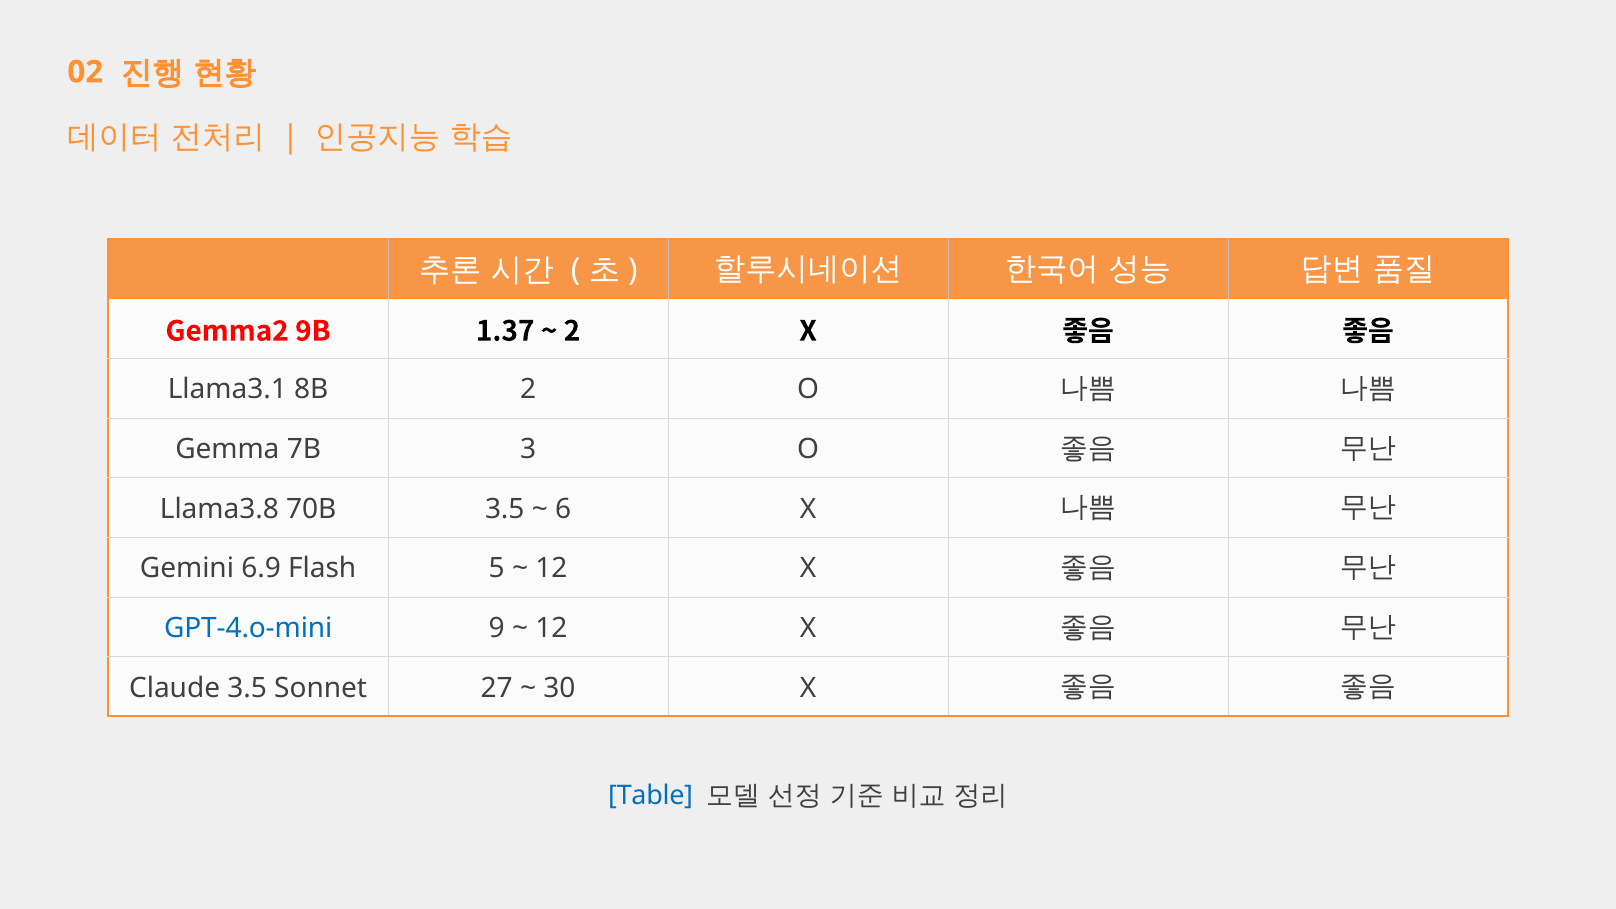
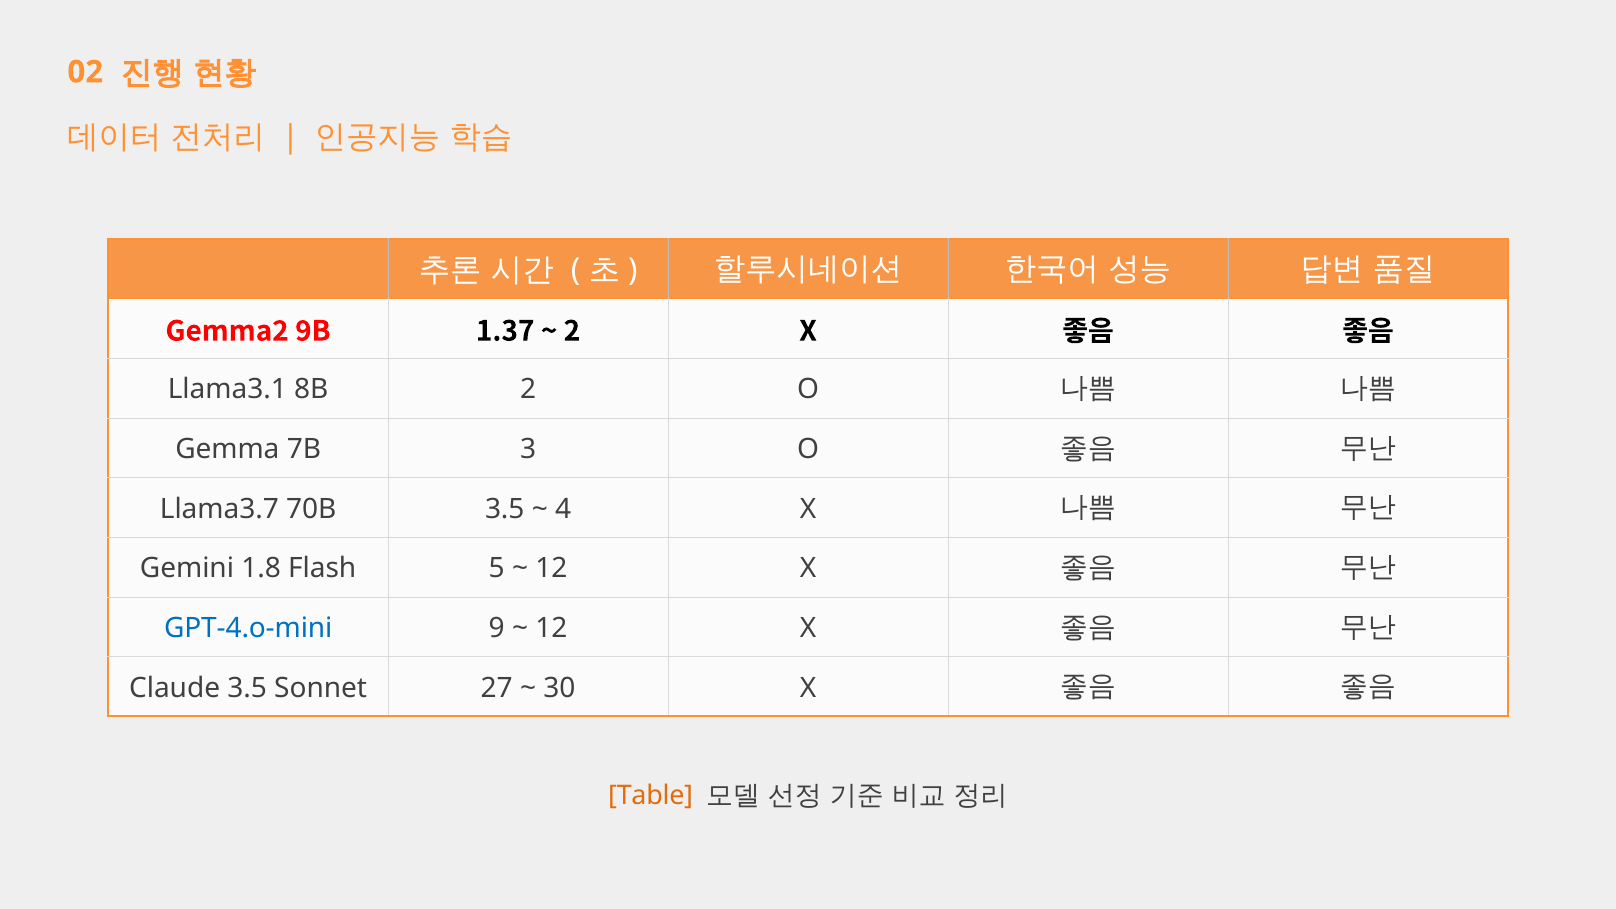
Llama3.8: Llama3.8 -> Llama3.7 (219, 509)
6: 6 -> 4 (563, 509)
6.9: 6.9 -> 1.8 (261, 569)
Table colour: blue -> orange (651, 796)
